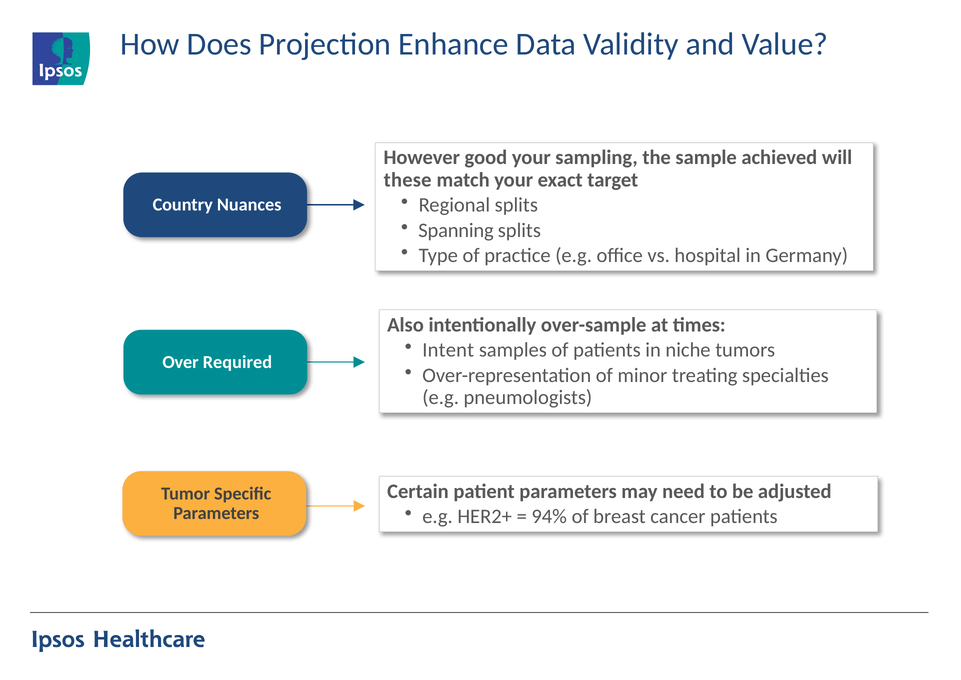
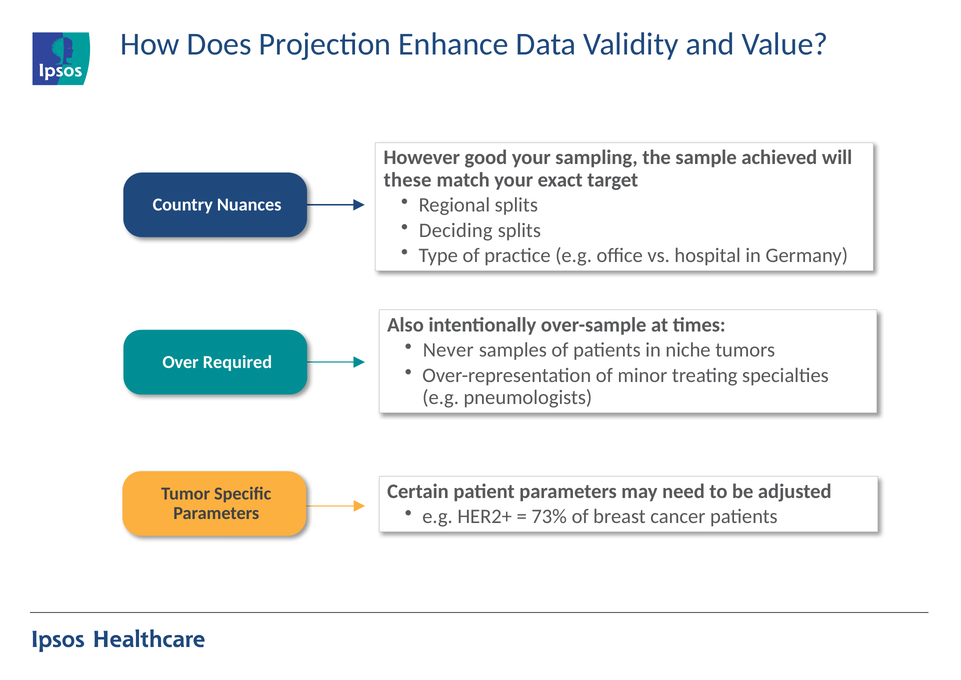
Spanning: Spanning -> Deciding (456, 230)
Intent: Intent -> Never (448, 350)
94%: 94% -> 73% (549, 516)
